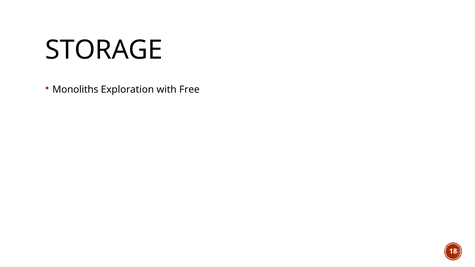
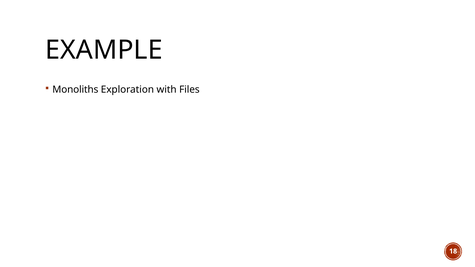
STORAGE: STORAGE -> EXAMPLE (104, 50)
Free: Free -> Files (189, 90)
